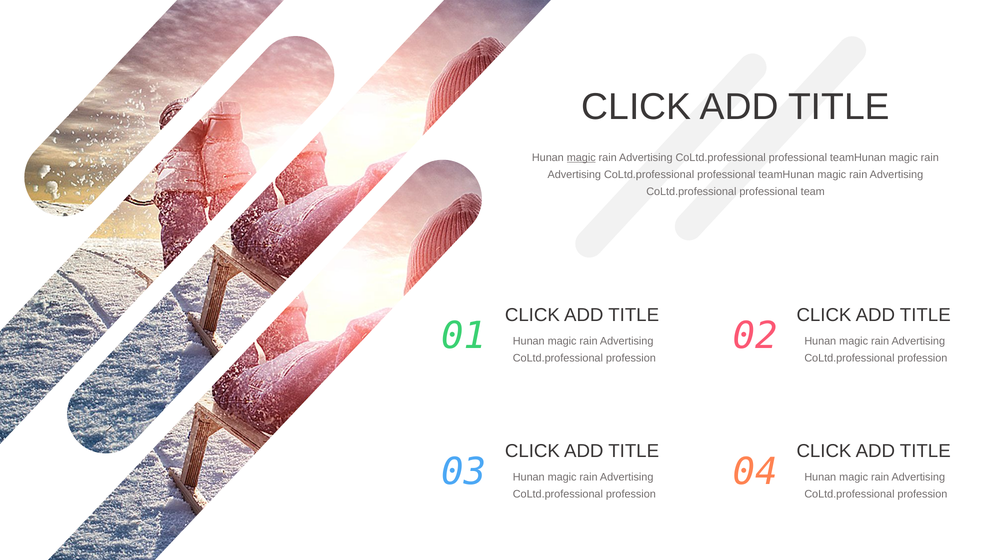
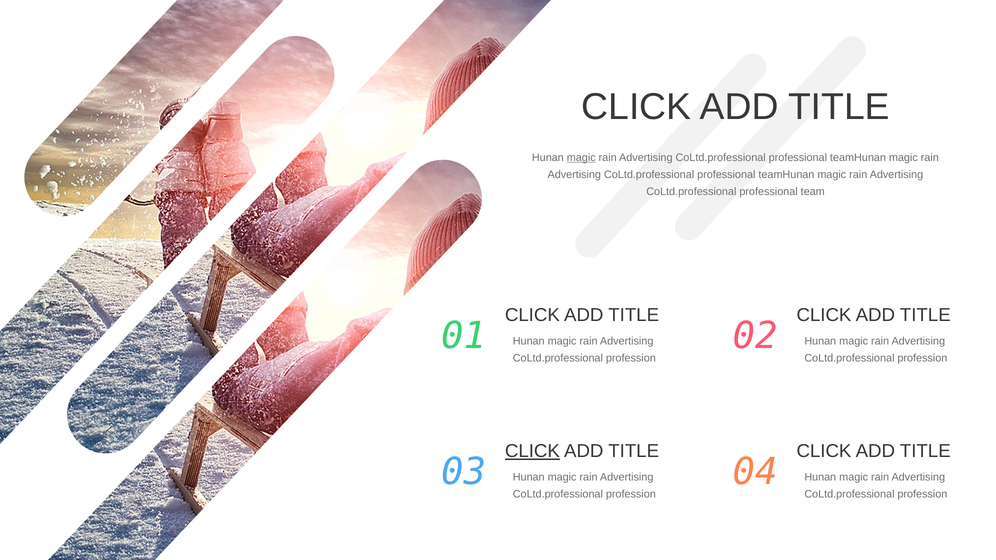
CLICK underline: none -> present (532, 451)
